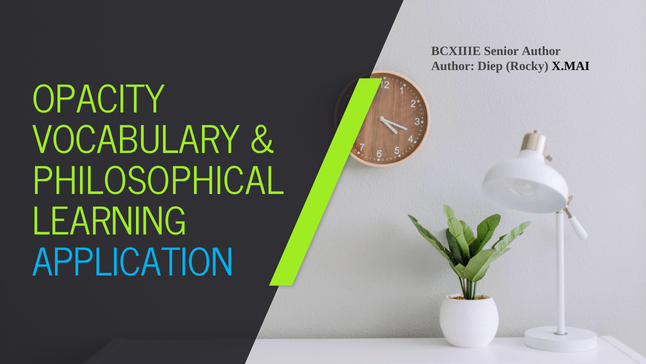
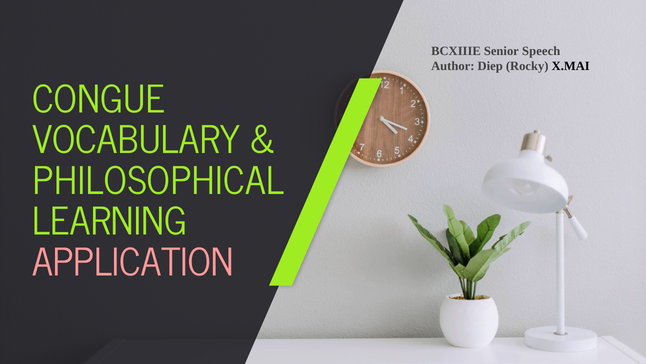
Senior Author: Author -> Speech (541, 51)
OPACITY: OPACITY -> CONGUE (99, 100)
APPLICATION colour: light blue -> pink (133, 263)
